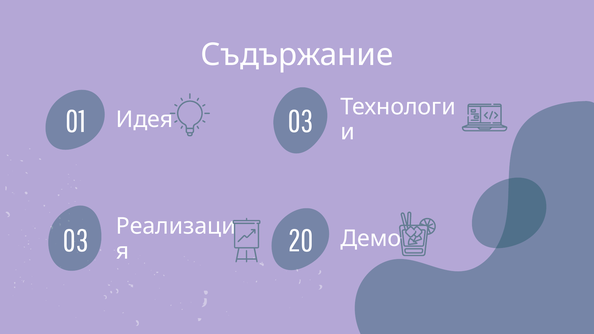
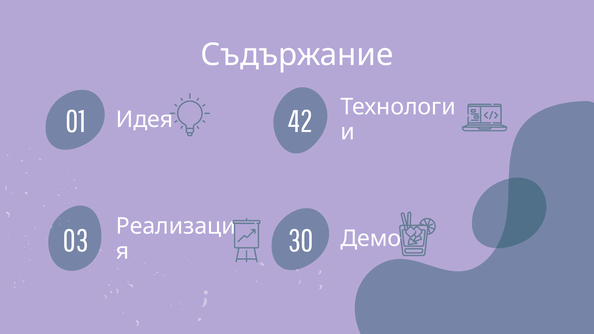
01 03: 03 -> 42 (300, 122)
20: 20 -> 30 (301, 241)
